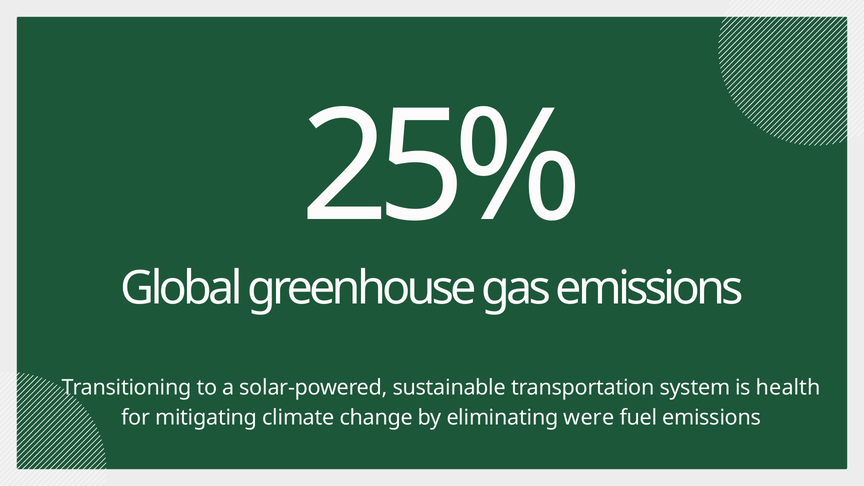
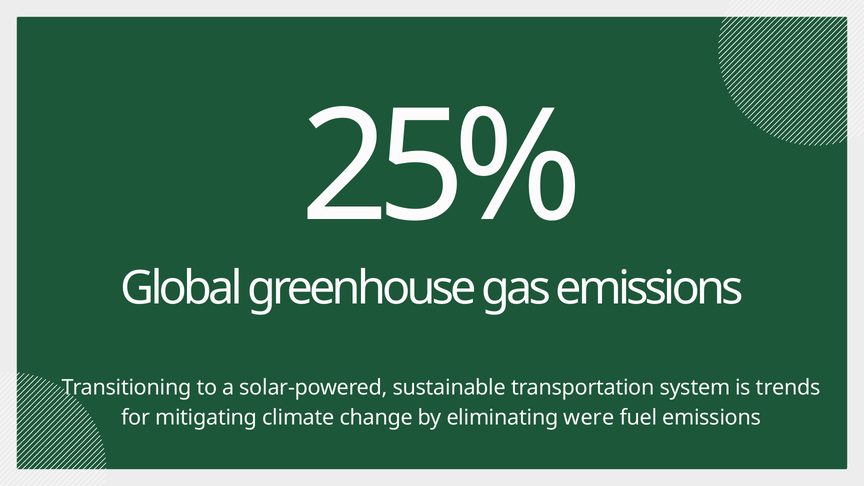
health: health -> trends (788, 388)
